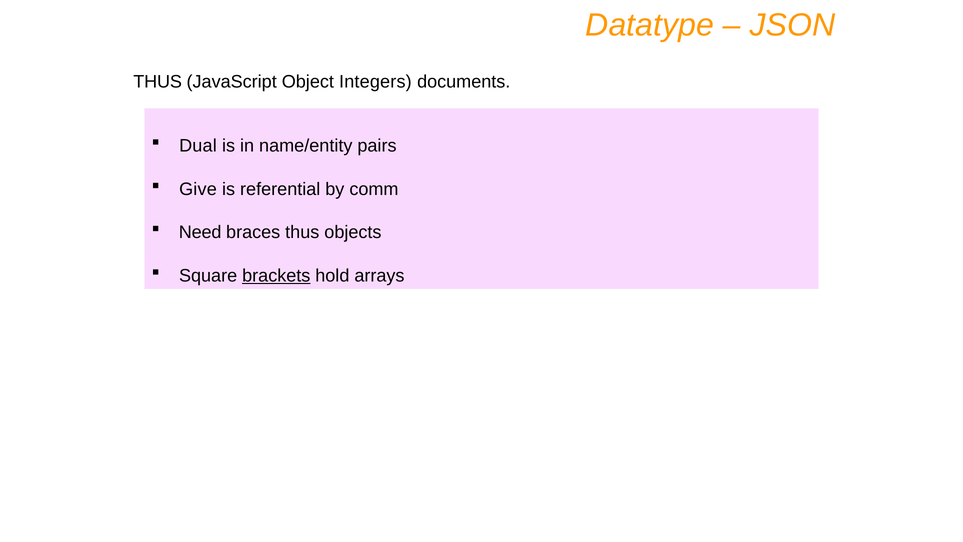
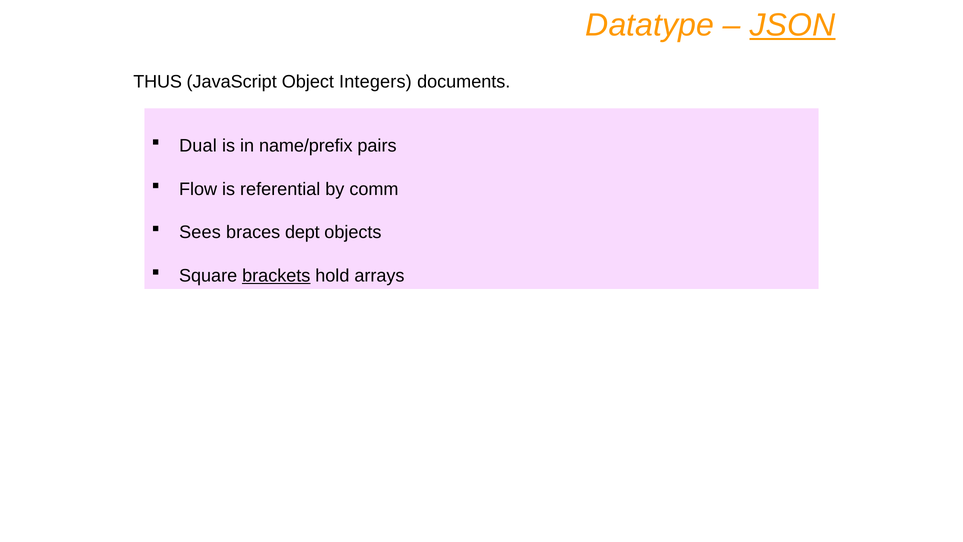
JSON underline: none -> present (792, 25)
name/entity: name/entity -> name/prefix (306, 146)
Give: Give -> Flow (198, 189)
Need: Need -> Sees (200, 232)
braces thus: thus -> dept (302, 232)
